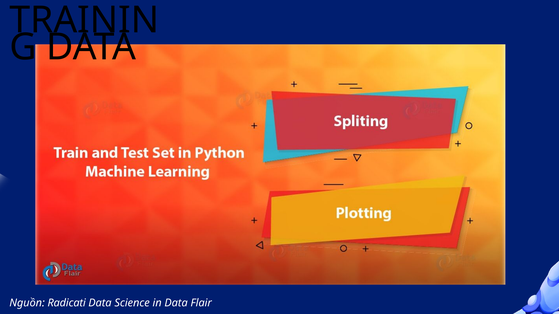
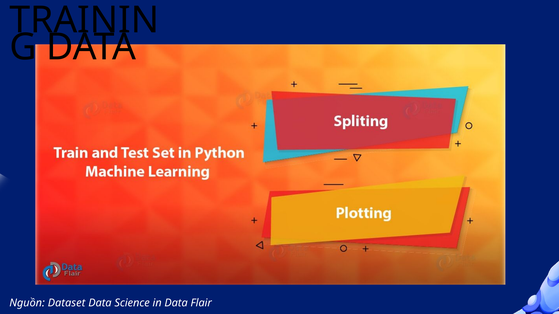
Radicati: Radicati -> Dataset (67, 303)
